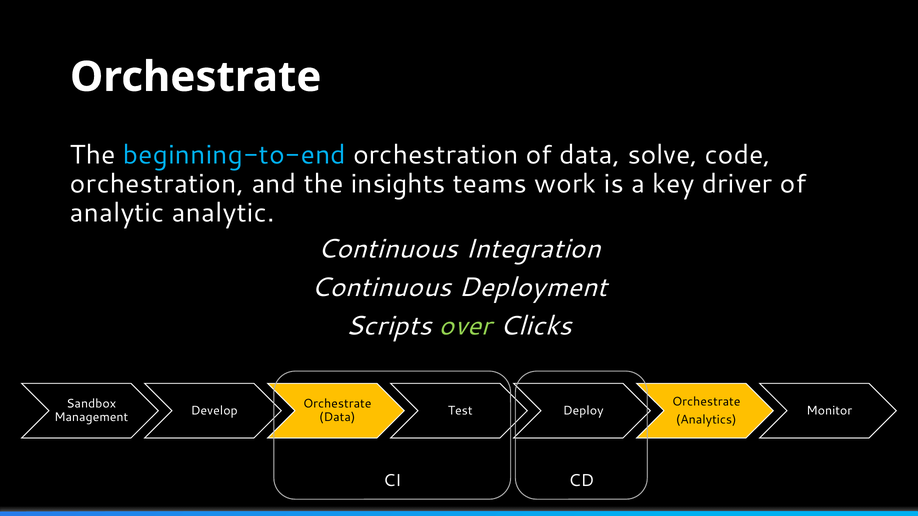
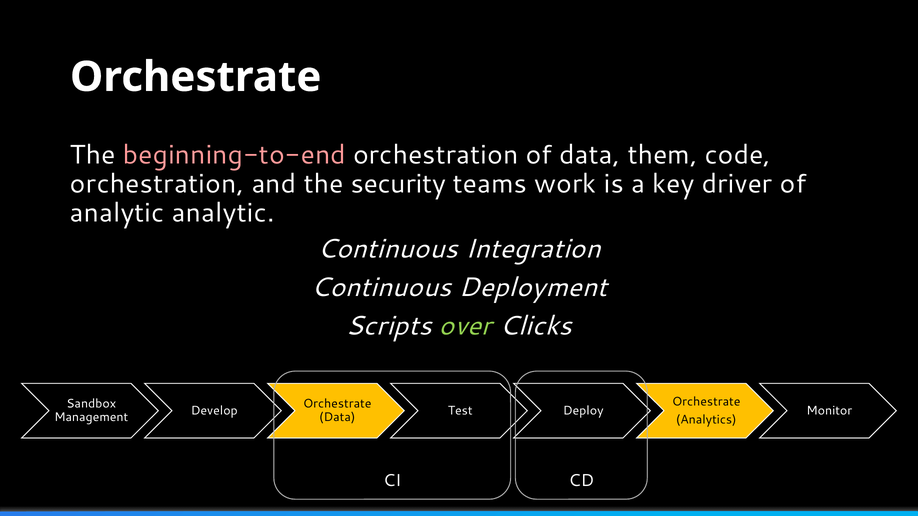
beginning-to-end colour: light blue -> pink (234, 155)
solve: solve -> them (663, 155)
insights: insights -> security (398, 184)
